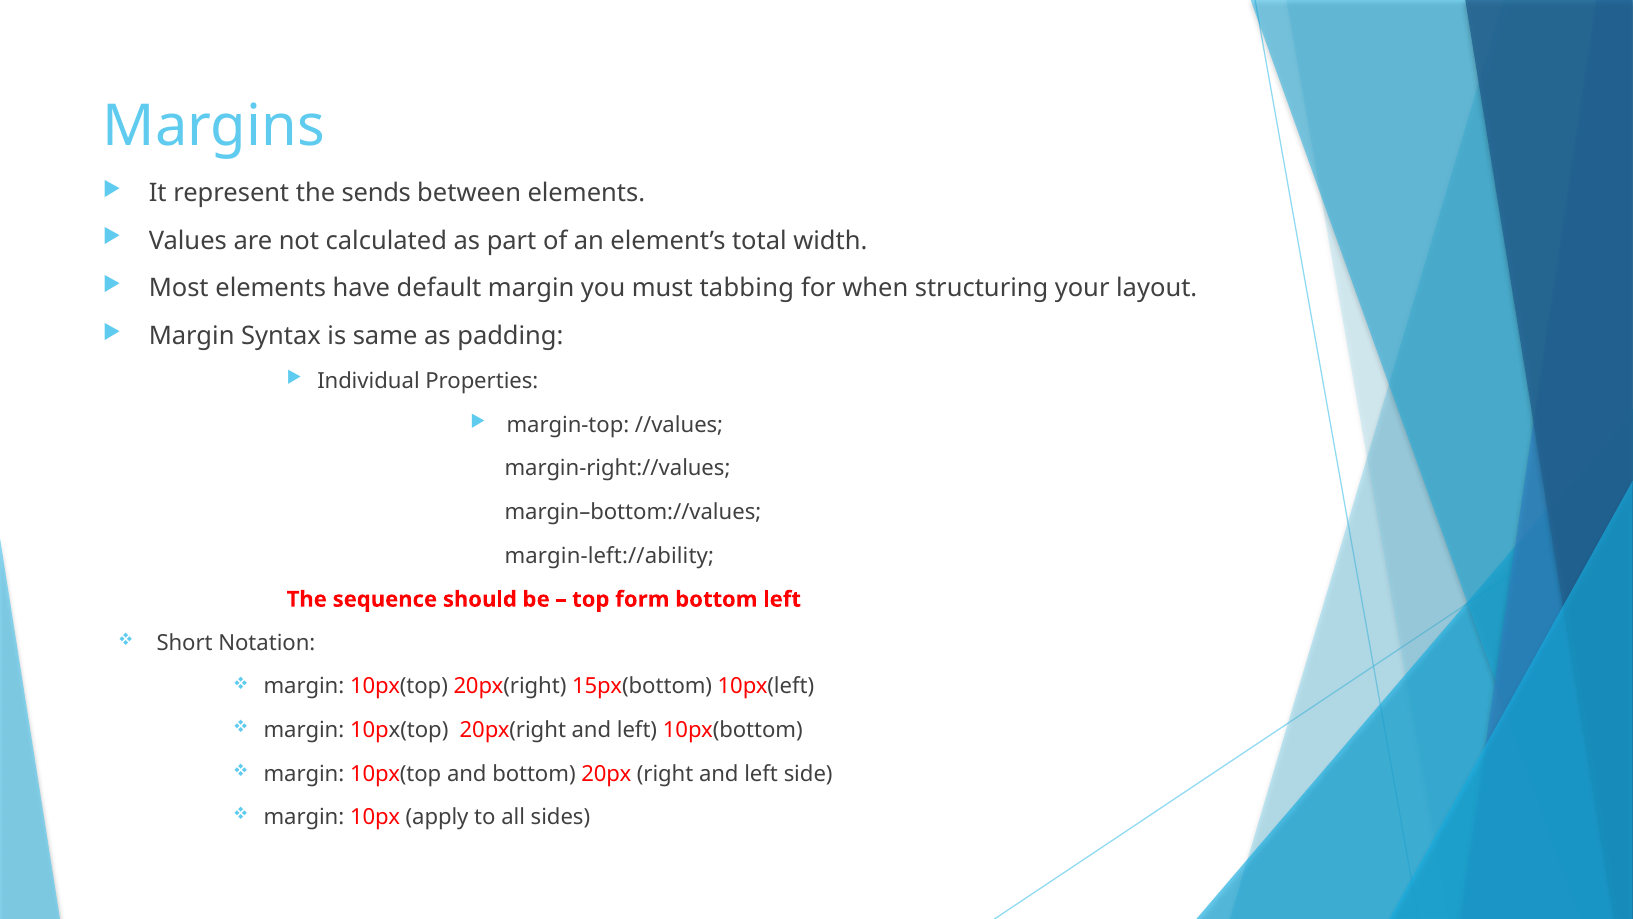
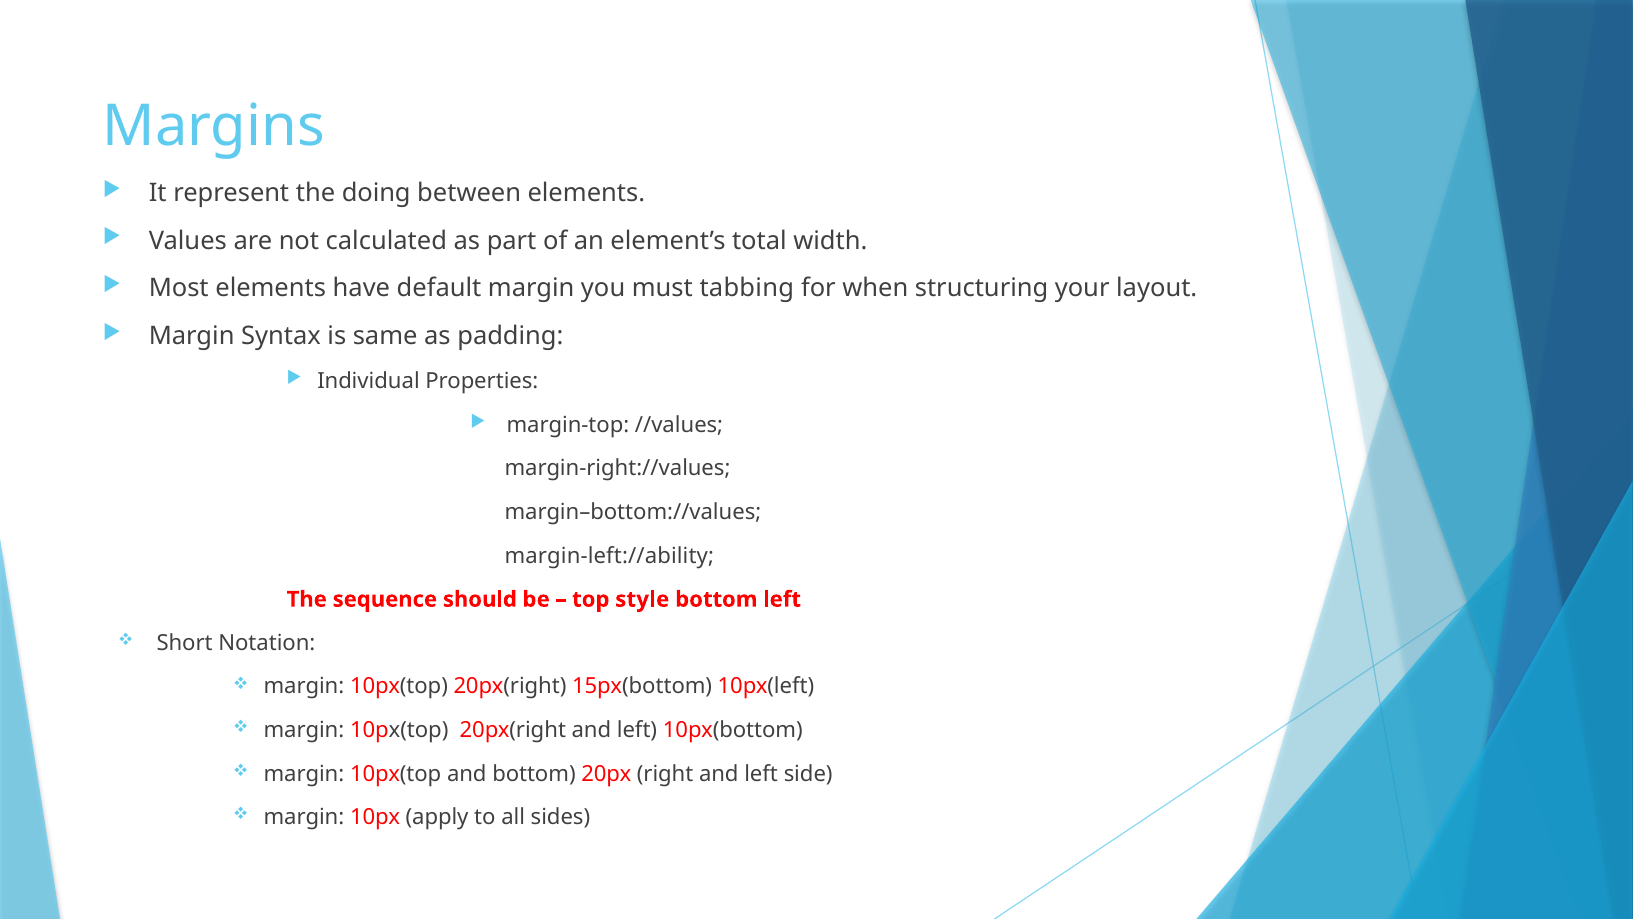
sends: sends -> doing (376, 193)
form: form -> style (642, 599)
